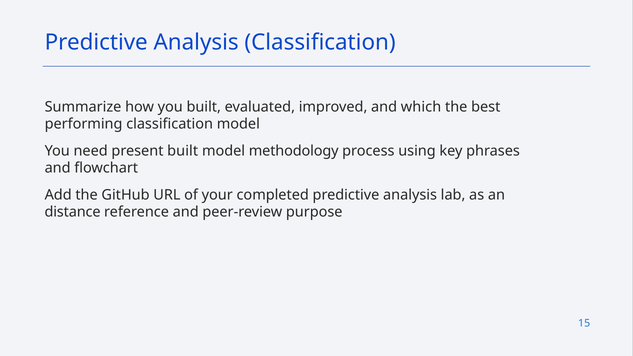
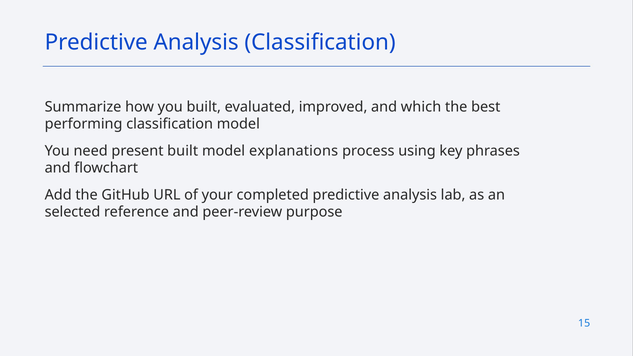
methodology: methodology -> explanations (294, 151)
distance: distance -> selected (73, 212)
